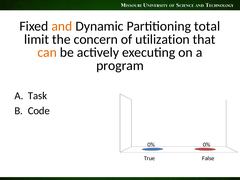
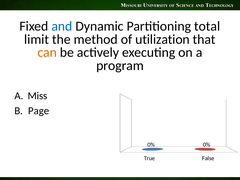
and colour: orange -> blue (62, 26)
concern: concern -> method (96, 39)
Task: Task -> Miss (38, 96)
Code: Code -> Page (39, 111)
